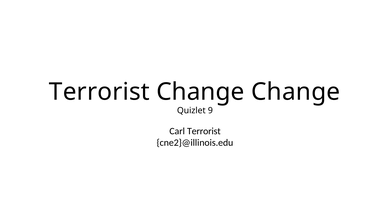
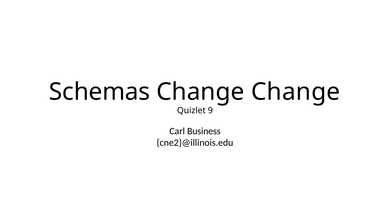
Terrorist: Terrorist -> Schemas (100, 92)
Carl Terrorist: Terrorist -> Business (204, 131)
